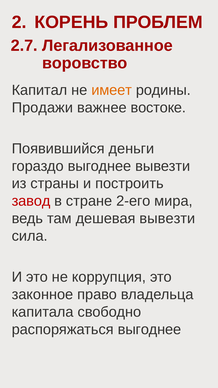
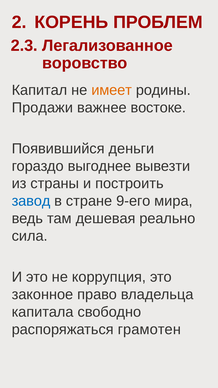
2.7: 2.7 -> 2.3 (24, 46)
завод colour: red -> blue (31, 201)
2-его: 2-его -> 9-его (133, 201)
дешевая вывезти: вывезти -> реально (167, 218)
распоряжаться выгоднее: выгоднее -> грамотен (149, 329)
